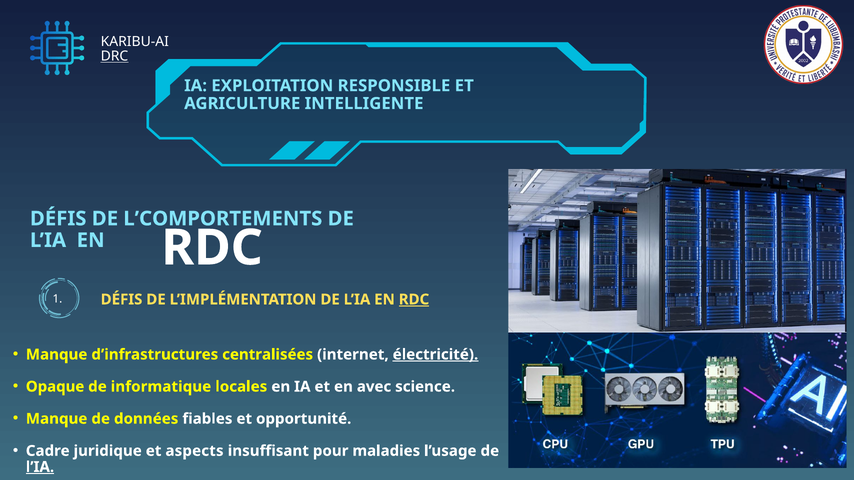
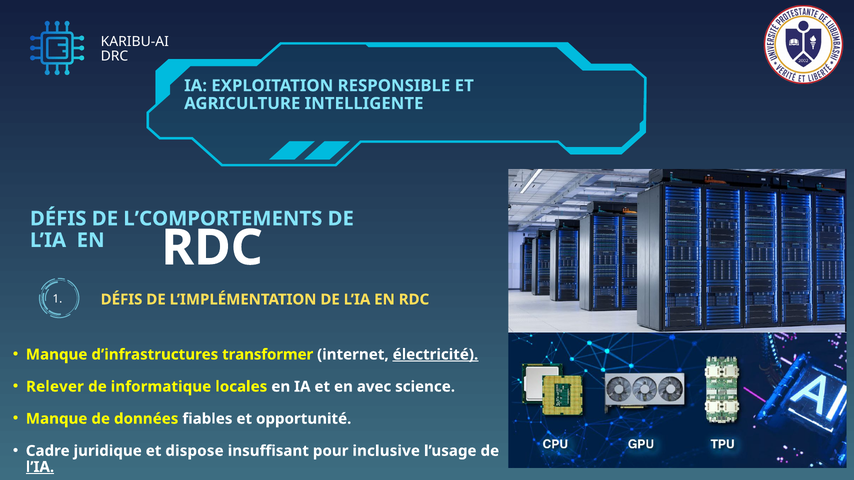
DRC underline: present -> none (114, 56)
RDC underline: present -> none (414, 300)
centralisées: centralisées -> transformer (268, 355)
Opaque: Opaque -> Relever (55, 387)
aspects: aspects -> dispose (194, 451)
maladies: maladies -> inclusive (386, 451)
